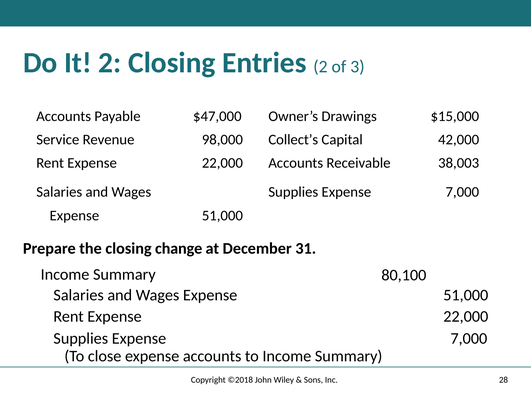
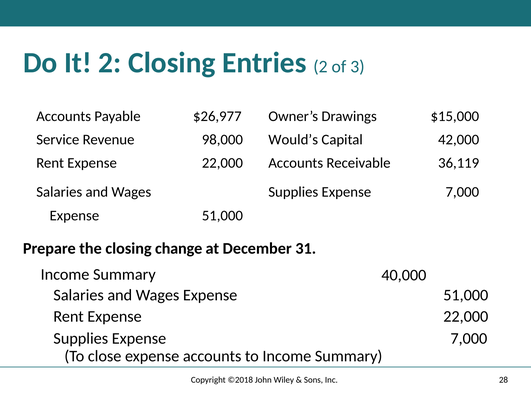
$47,000: $47,000 -> $26,977 (217, 116)
Collect’s: Collect’s -> Would’s (293, 140)
38,003: 38,003 -> 36,119 (459, 163)
80,100: 80,100 -> 40,000 (404, 275)
